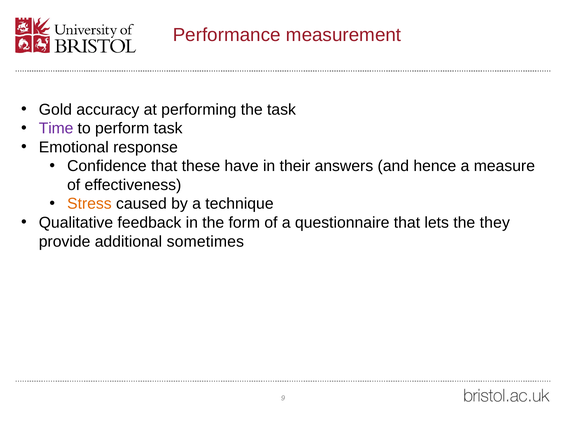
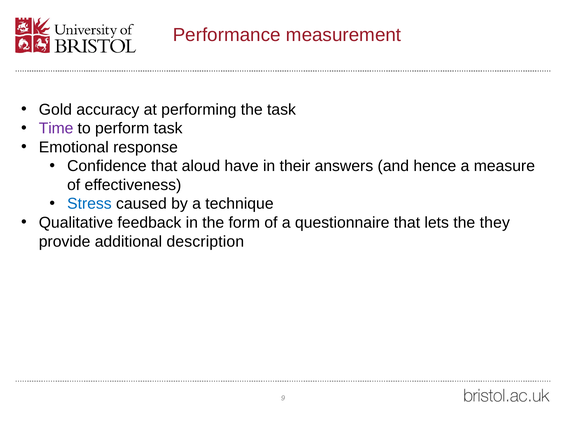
these: these -> aloud (201, 166)
Stress colour: orange -> blue (89, 204)
sometimes: sometimes -> description (205, 242)
